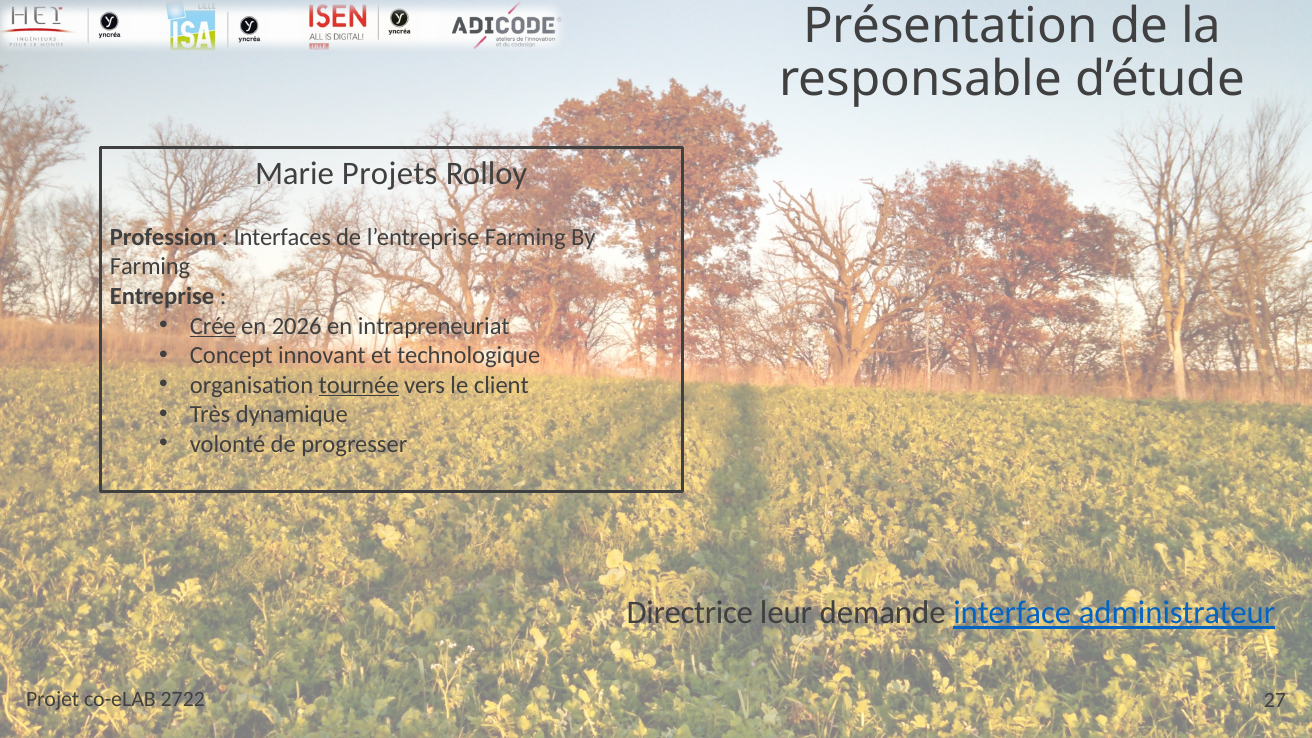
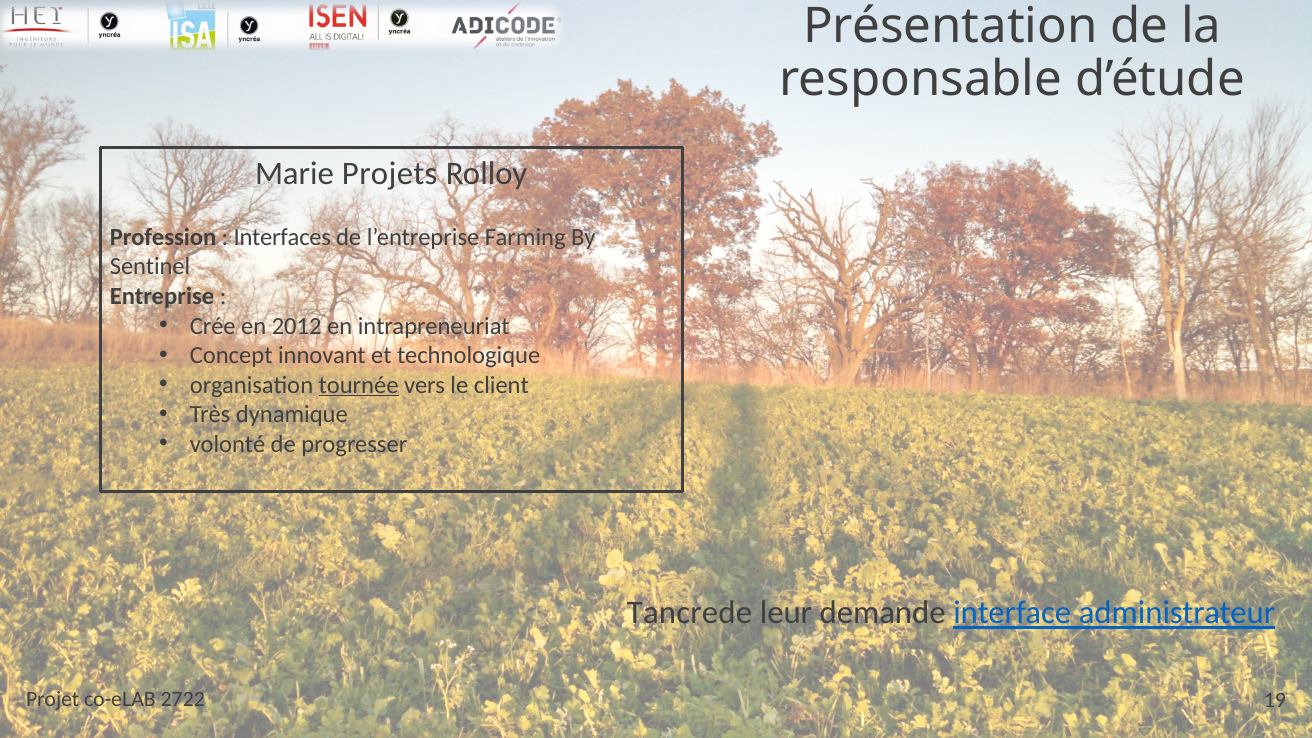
Farming: Farming -> Sentinel (150, 267)
Crée underline: present -> none (213, 326)
2026: 2026 -> 2012 (297, 326)
Directrice: Directrice -> Tancrede (690, 613)
27: 27 -> 19 (1275, 700)
